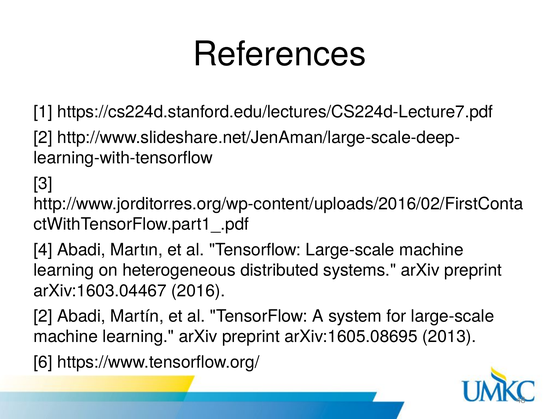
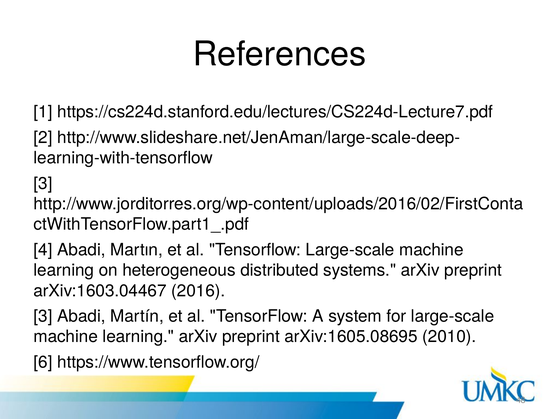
2: 2 -> 3 (43, 316)
2013: 2013 -> 2010 (449, 337)
